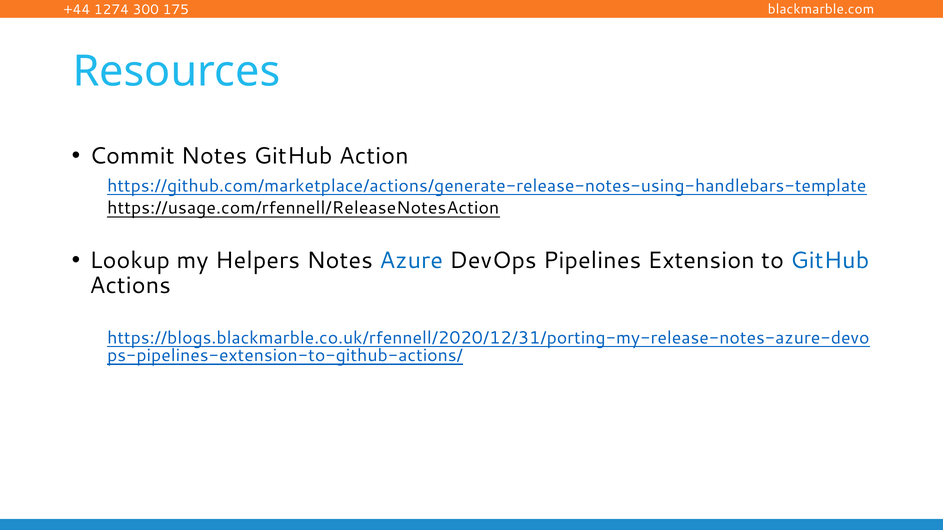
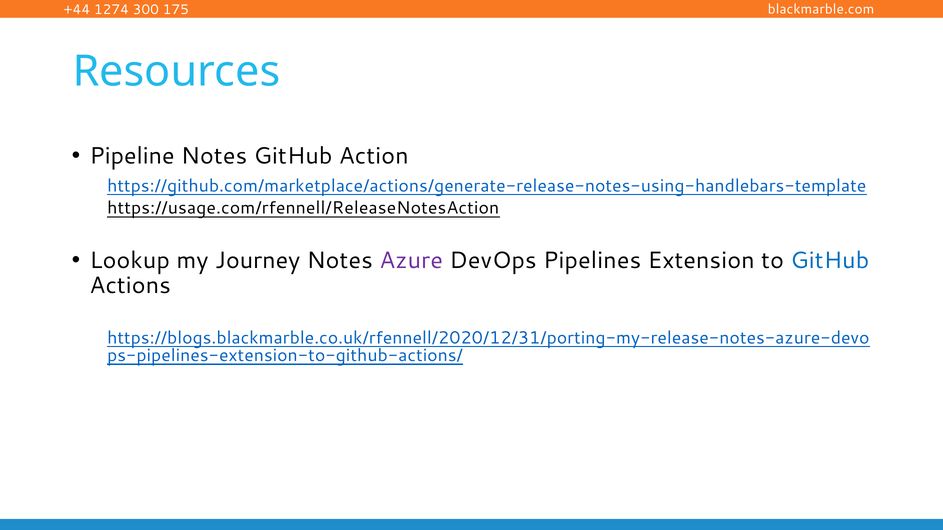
Commit: Commit -> Pipeline (132, 156)
Helpers: Helpers -> Journey (258, 260)
Azure colour: blue -> purple (411, 260)
